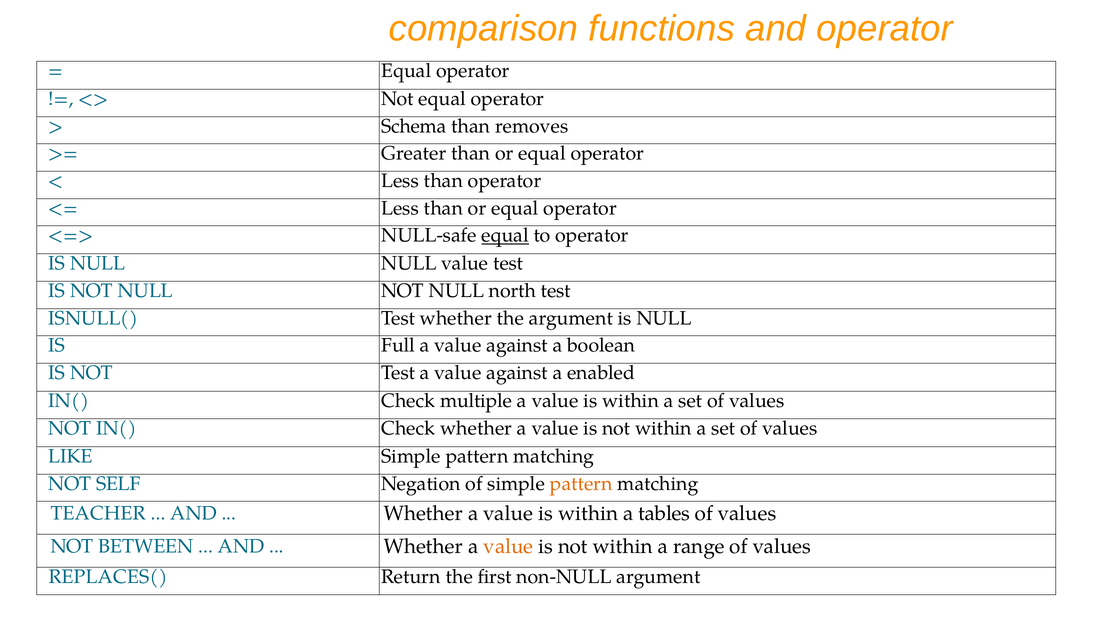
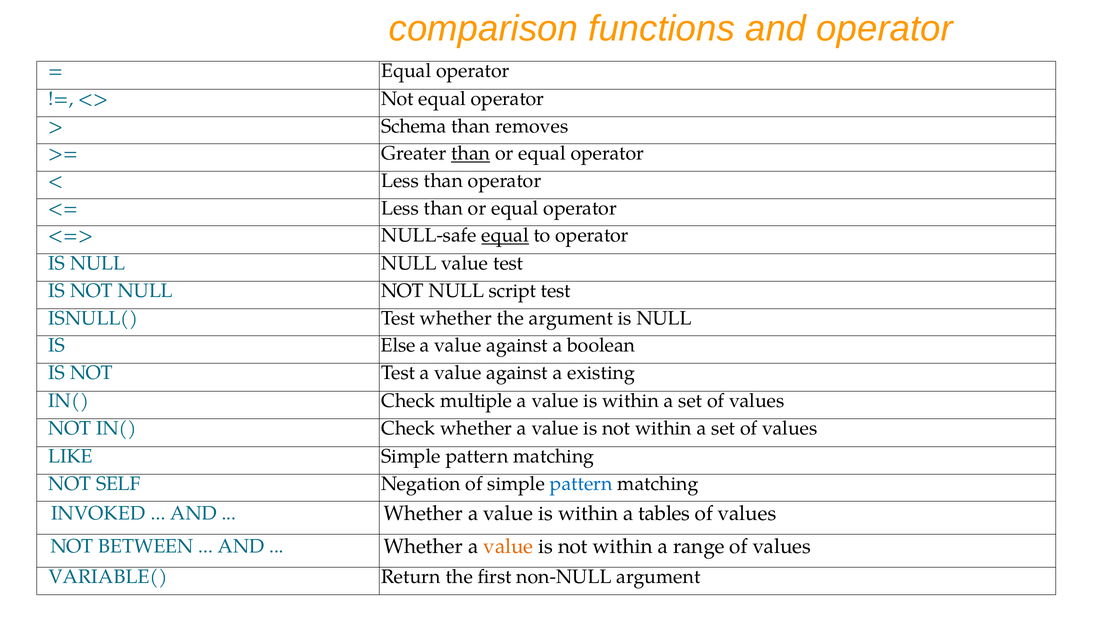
than underline: none -> present (471, 154)
north: north -> script (512, 291)
Full: Full -> Else (398, 346)
enabled: enabled -> existing (601, 373)
pattern colour: orange -> blue (581, 484)
TEACHER: TEACHER -> INVOKED (98, 513)
REPLACES(: REPLACES( -> VARIABLE( (108, 577)
